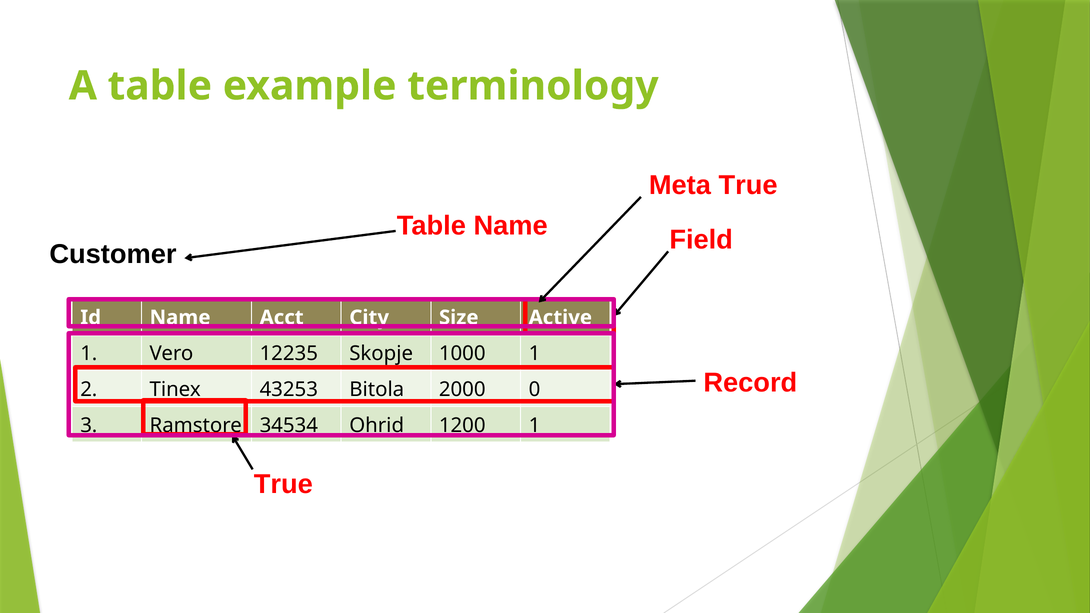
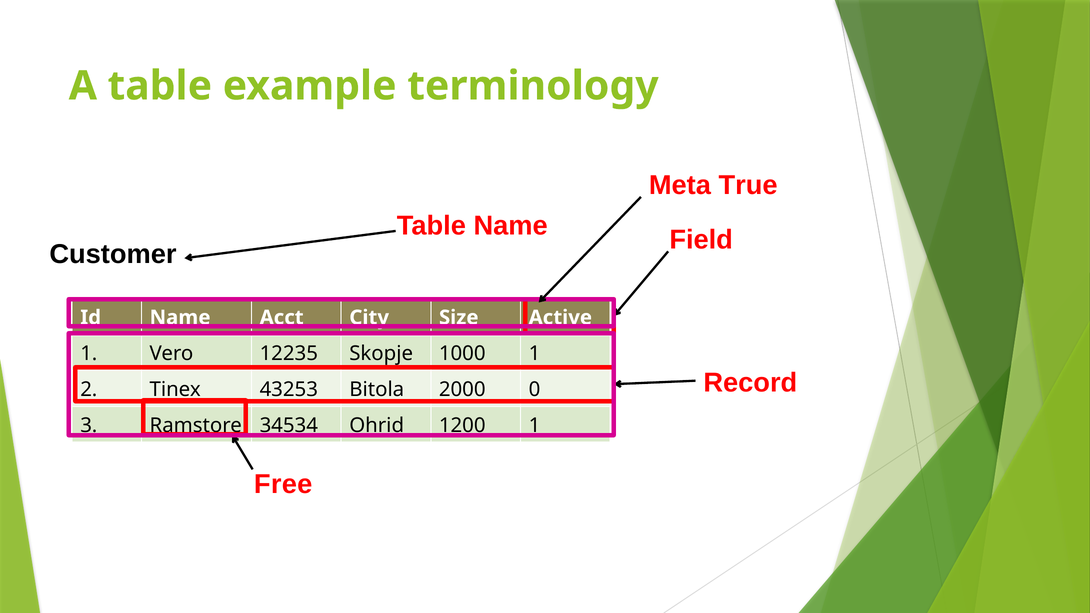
True: True -> Free (283, 484)
